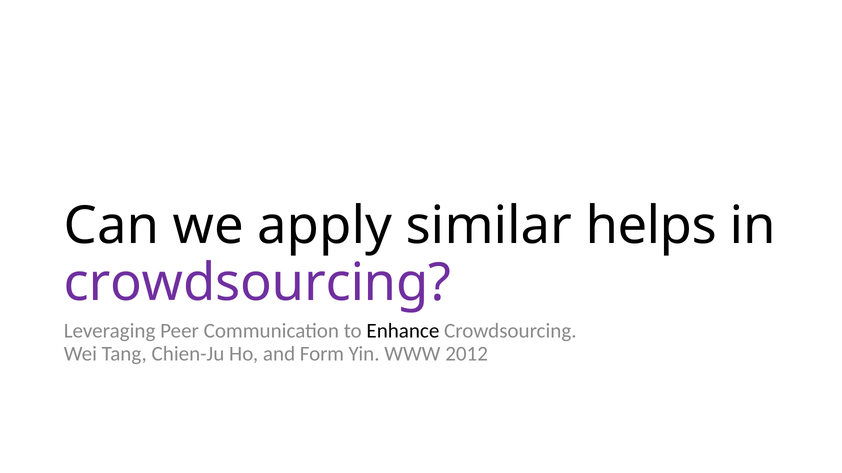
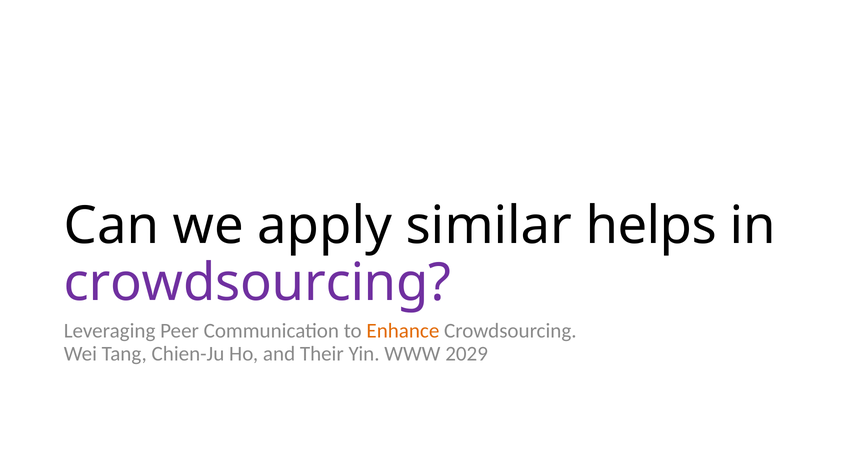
Enhance colour: black -> orange (403, 331)
Form: Form -> Their (322, 354)
2012: 2012 -> 2029 (467, 354)
